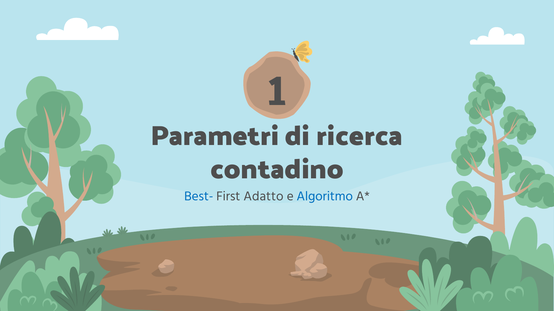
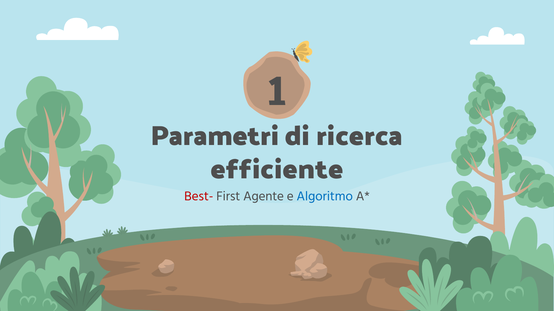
contadino: contadino -> efficiente (277, 170)
Best- colour: blue -> red (199, 197)
Adatto: Adatto -> Agente (264, 197)
